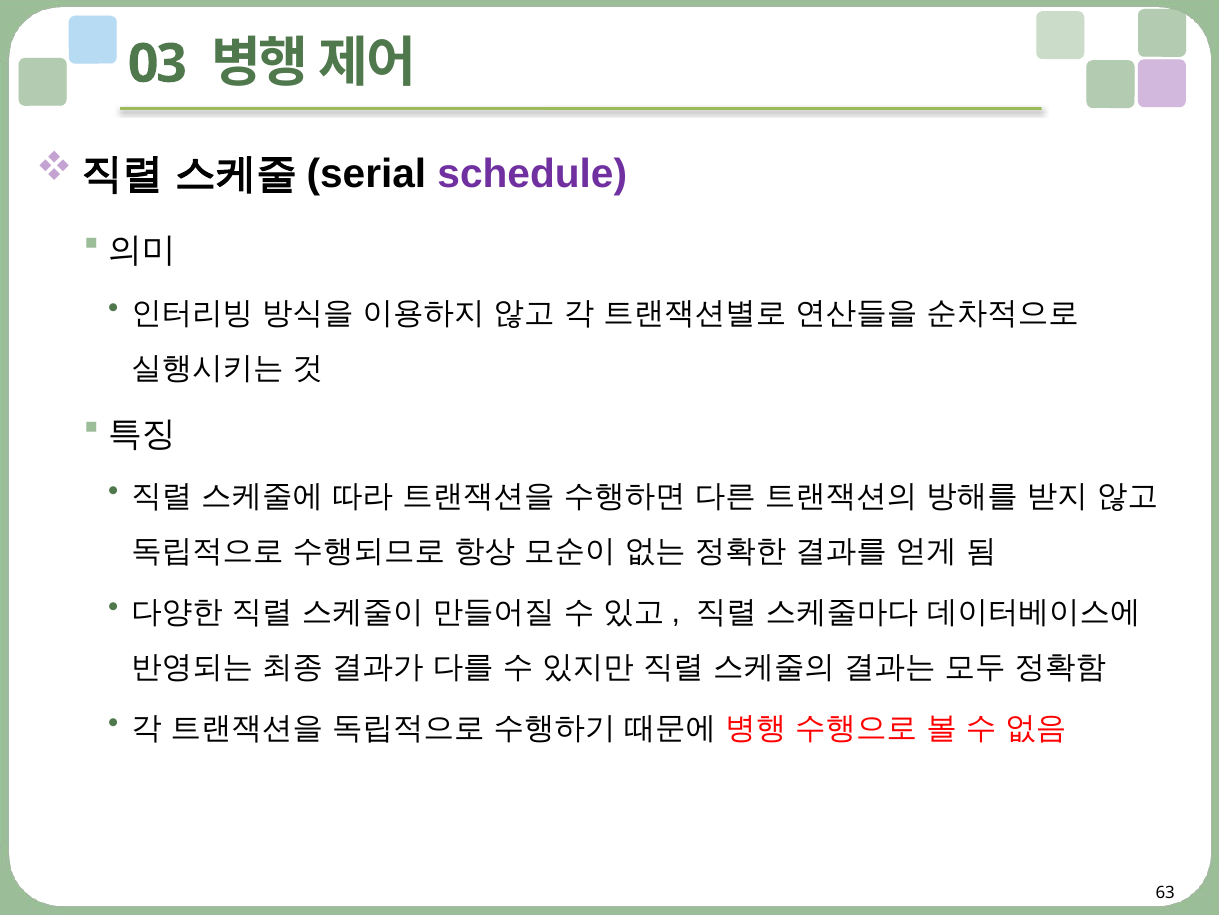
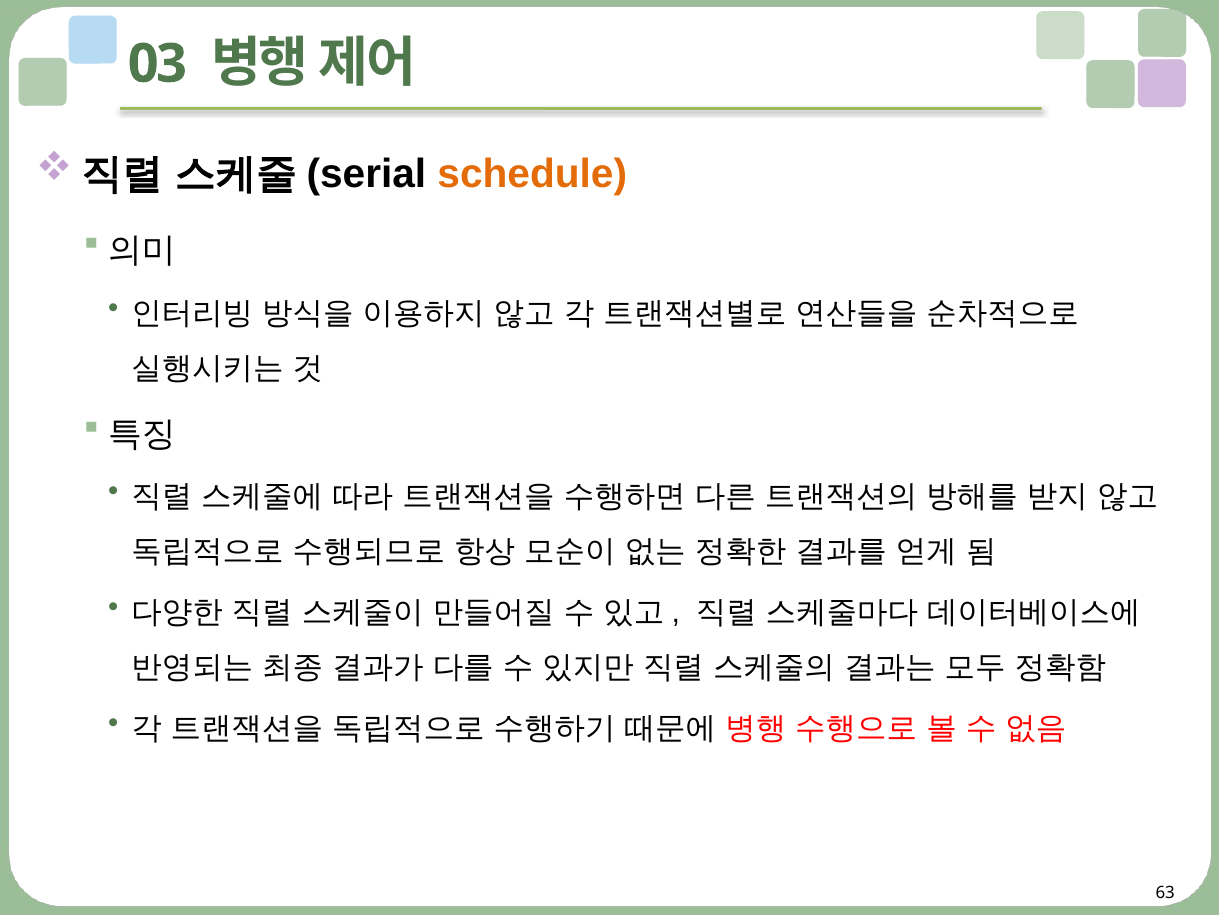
schedule colour: purple -> orange (532, 174)
